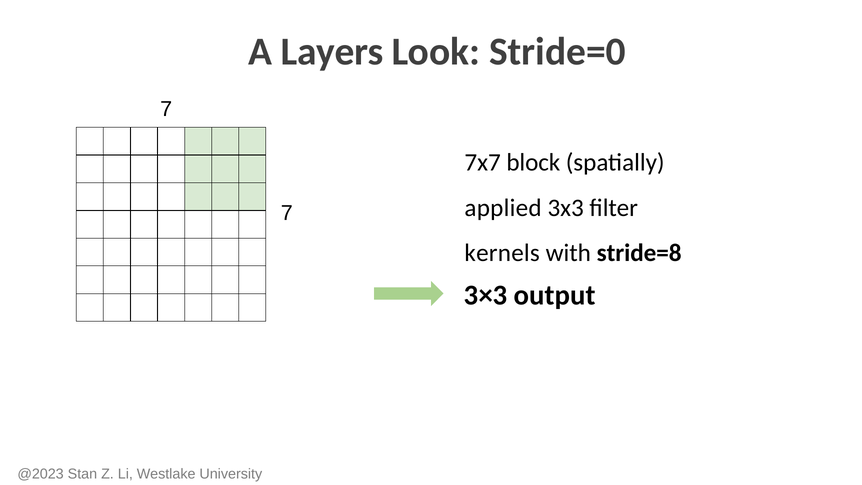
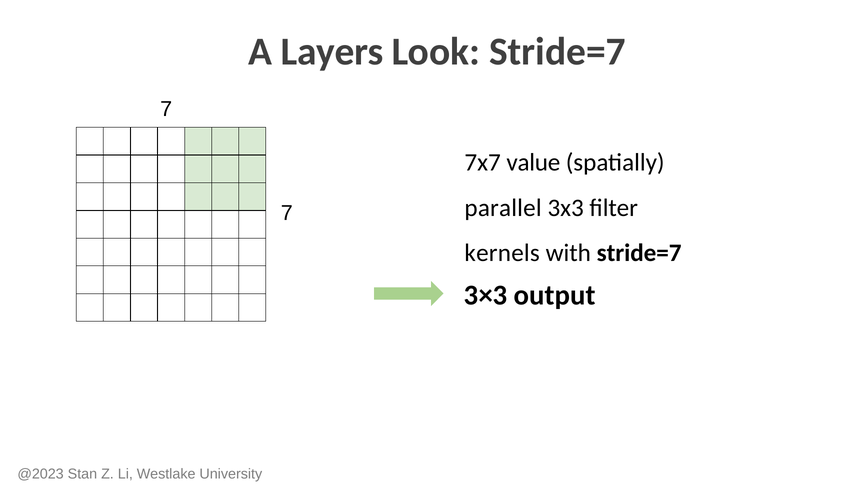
Look Stride=0: Stride=0 -> Stride=7 (557, 52)
block: block -> value (533, 162)
applied: applied -> parallel (503, 208)
with stride=8: stride=8 -> stride=7 (639, 253)
